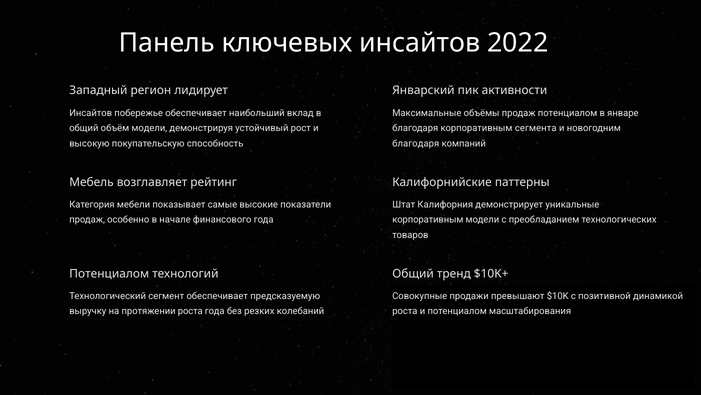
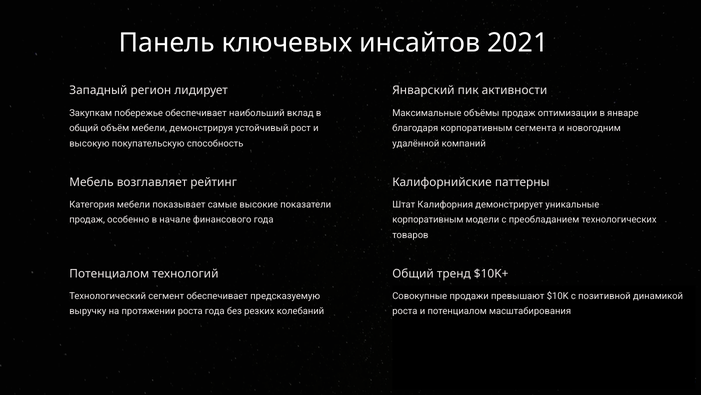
2022: 2022 -> 2021 (518, 43)
Инсайтов: Инсайтов -> Закупкам (91, 113)
продаж потенциалом: потенциалом -> оптимизации (568, 113)
объём модели: модели -> мебели (149, 128)
благодаря: благодаря -> удалённой (416, 143)
